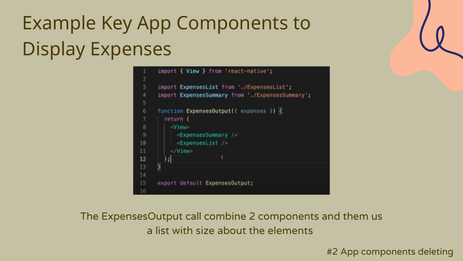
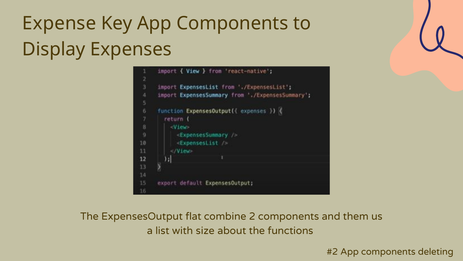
Example: Example -> Expense (59, 23)
call: call -> flat (193, 216)
elements: elements -> functions (290, 230)
